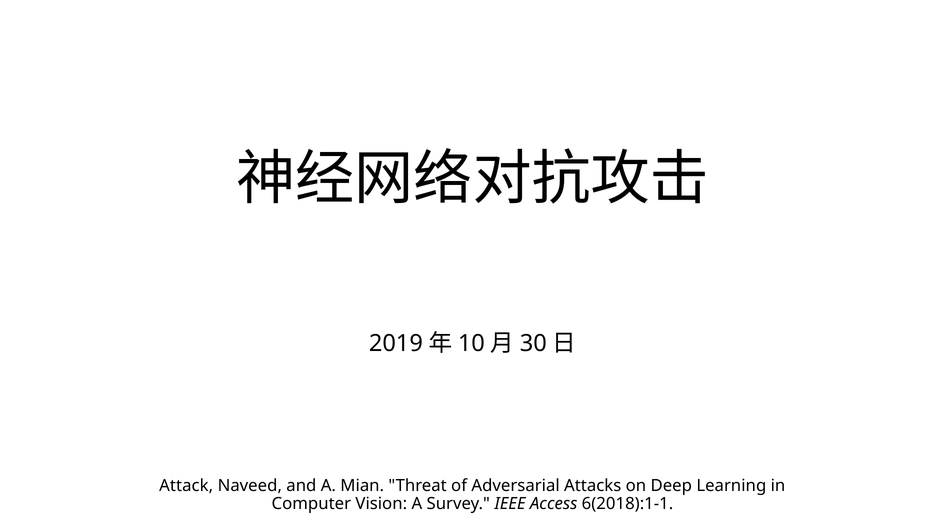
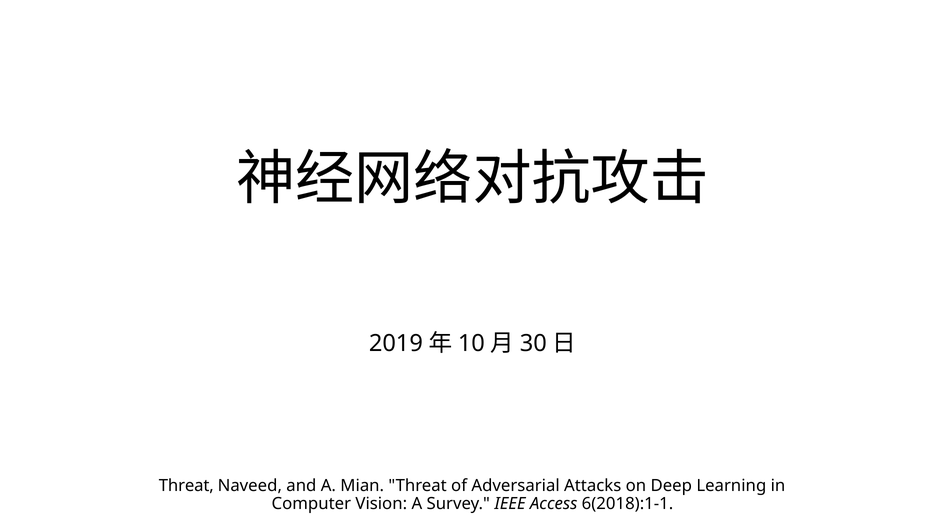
Attack: Attack -> Threat (186, 485)
